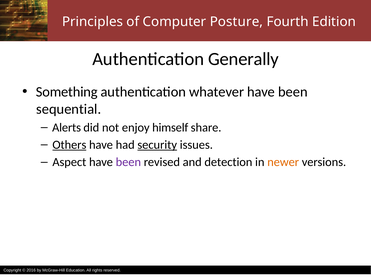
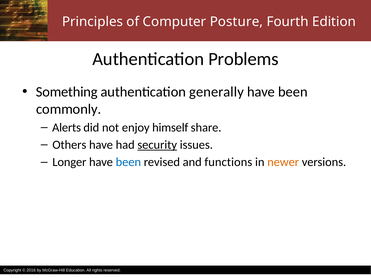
Generally: Generally -> Problems (243, 59)
whatever: whatever -> generally (217, 92)
sequential: sequential -> commonly (69, 109)
Others underline: present -> none (69, 145)
Aspect: Aspect -> Longer (69, 162)
been colour: purple -> blue (128, 162)
detection: detection -> functions (228, 162)
